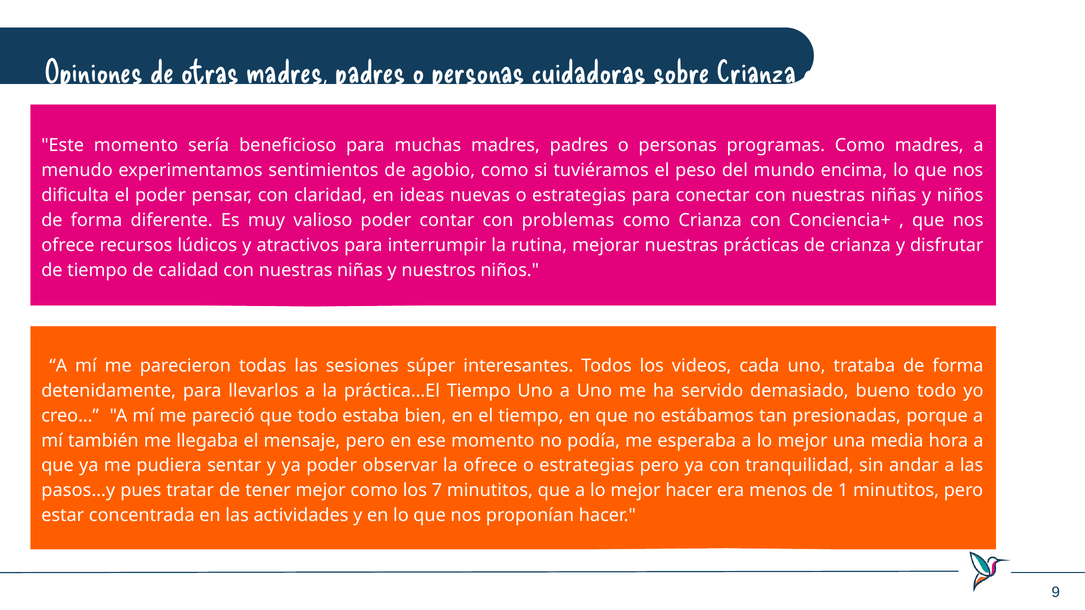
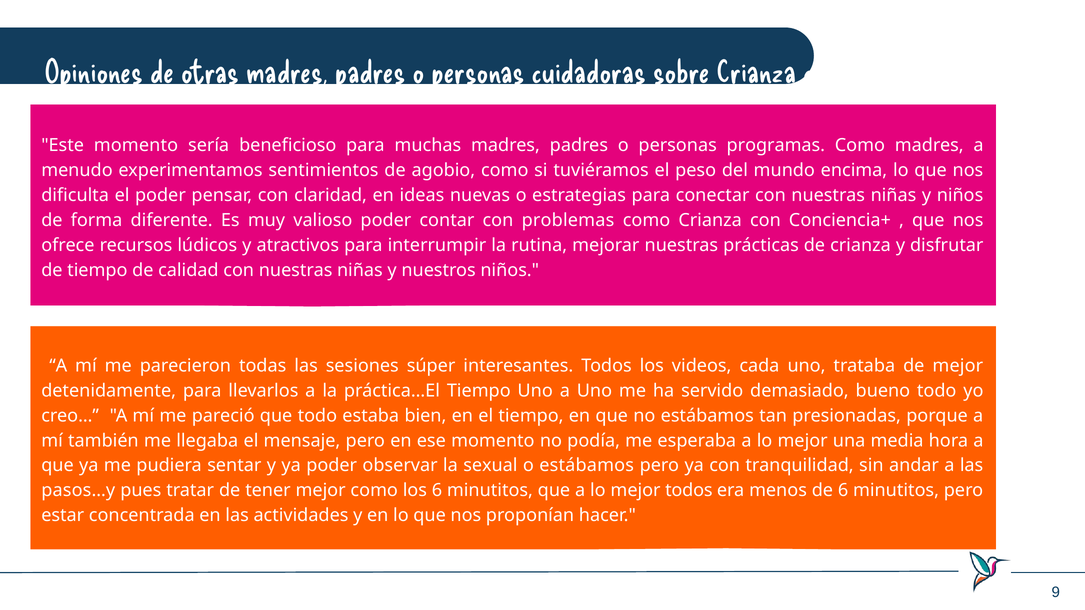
trataba de forma: forma -> mejor (958, 366)
la ofrece: ofrece -> sexual (490, 466)
estrategias: estrategias -> estábamos (587, 466)
los 7: 7 -> 6 (437, 491)
mejor hacer: hacer -> todos (689, 491)
de 1: 1 -> 6 (843, 491)
